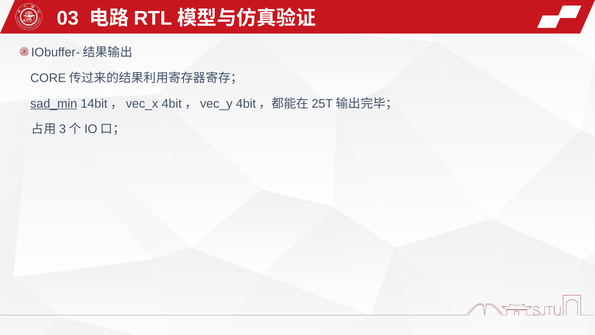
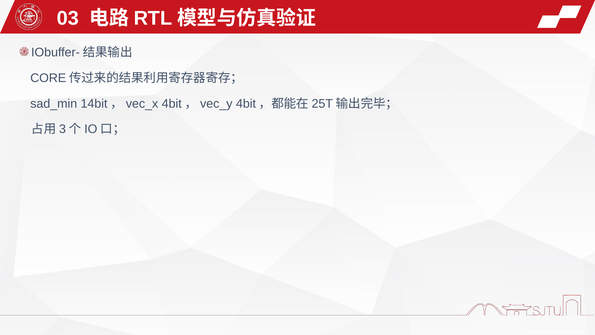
sad_min underline: present -> none (54, 103)
